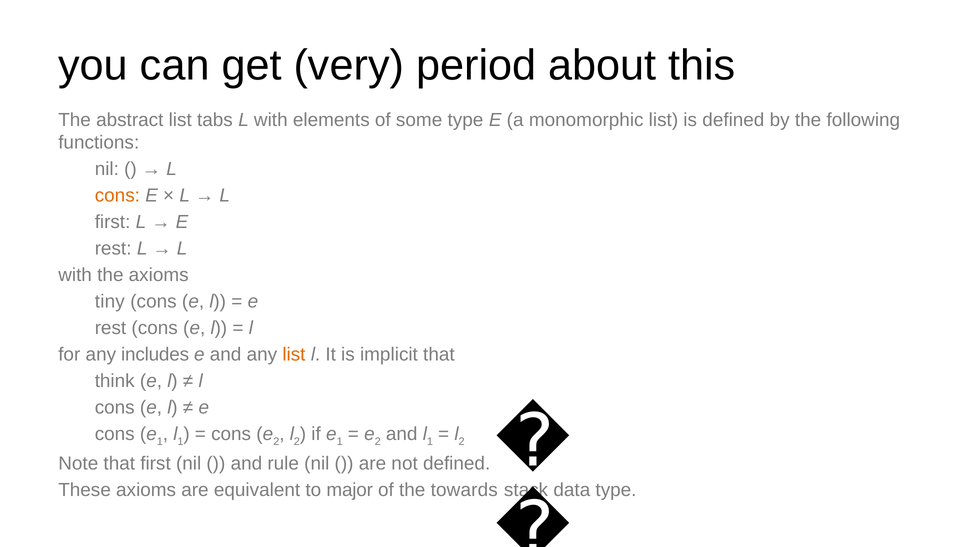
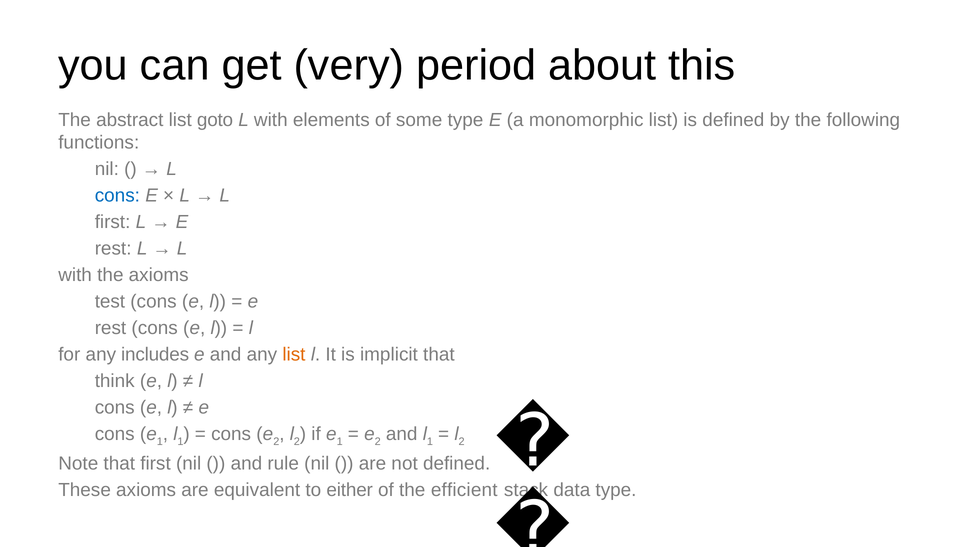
tabs: tabs -> goto (215, 120)
cons colour: orange -> blue (117, 196)
tiny: tiny -> test (110, 302)
major: major -> either (350, 490)
towards: towards -> efficient (464, 490)
